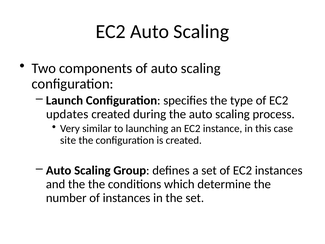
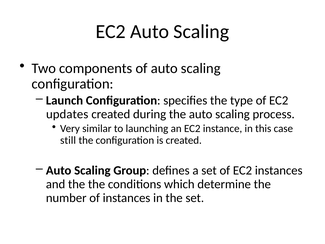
site: site -> still (68, 140)
